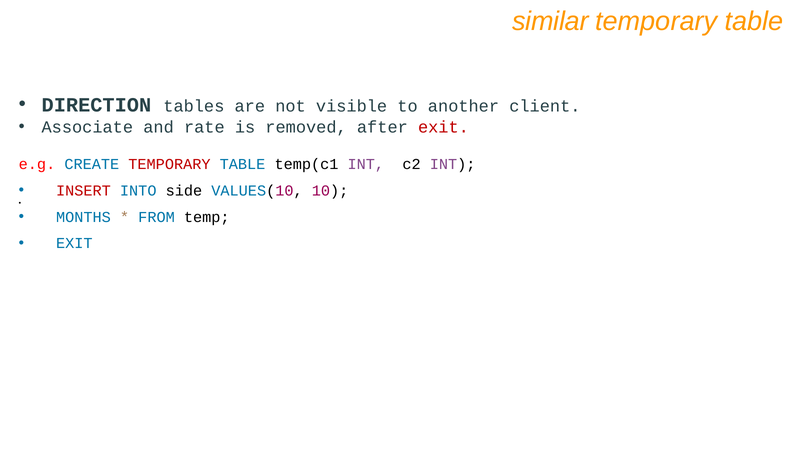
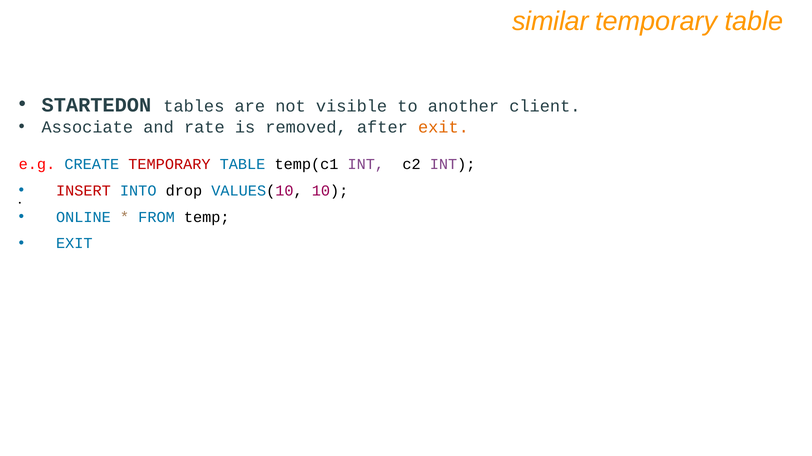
DIRECTION: DIRECTION -> STARTEDON (96, 105)
exit colour: red -> orange (443, 127)
side: side -> drop (184, 191)
MONTHS: MONTHS -> ONLINE (83, 217)
